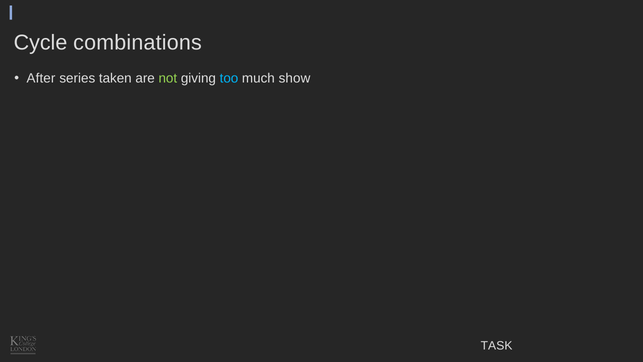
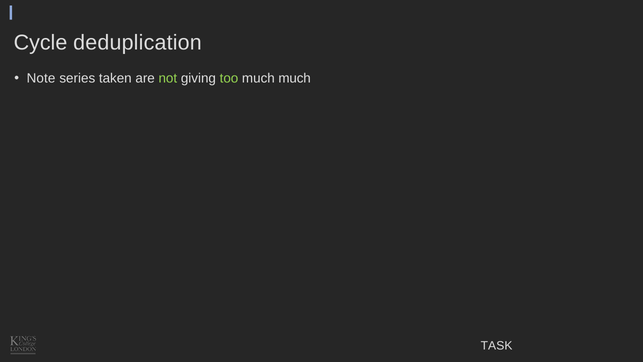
combinations: combinations -> deduplication (137, 42)
After: After -> Note (41, 78)
too colour: light blue -> light green (229, 78)
much show: show -> much (295, 78)
